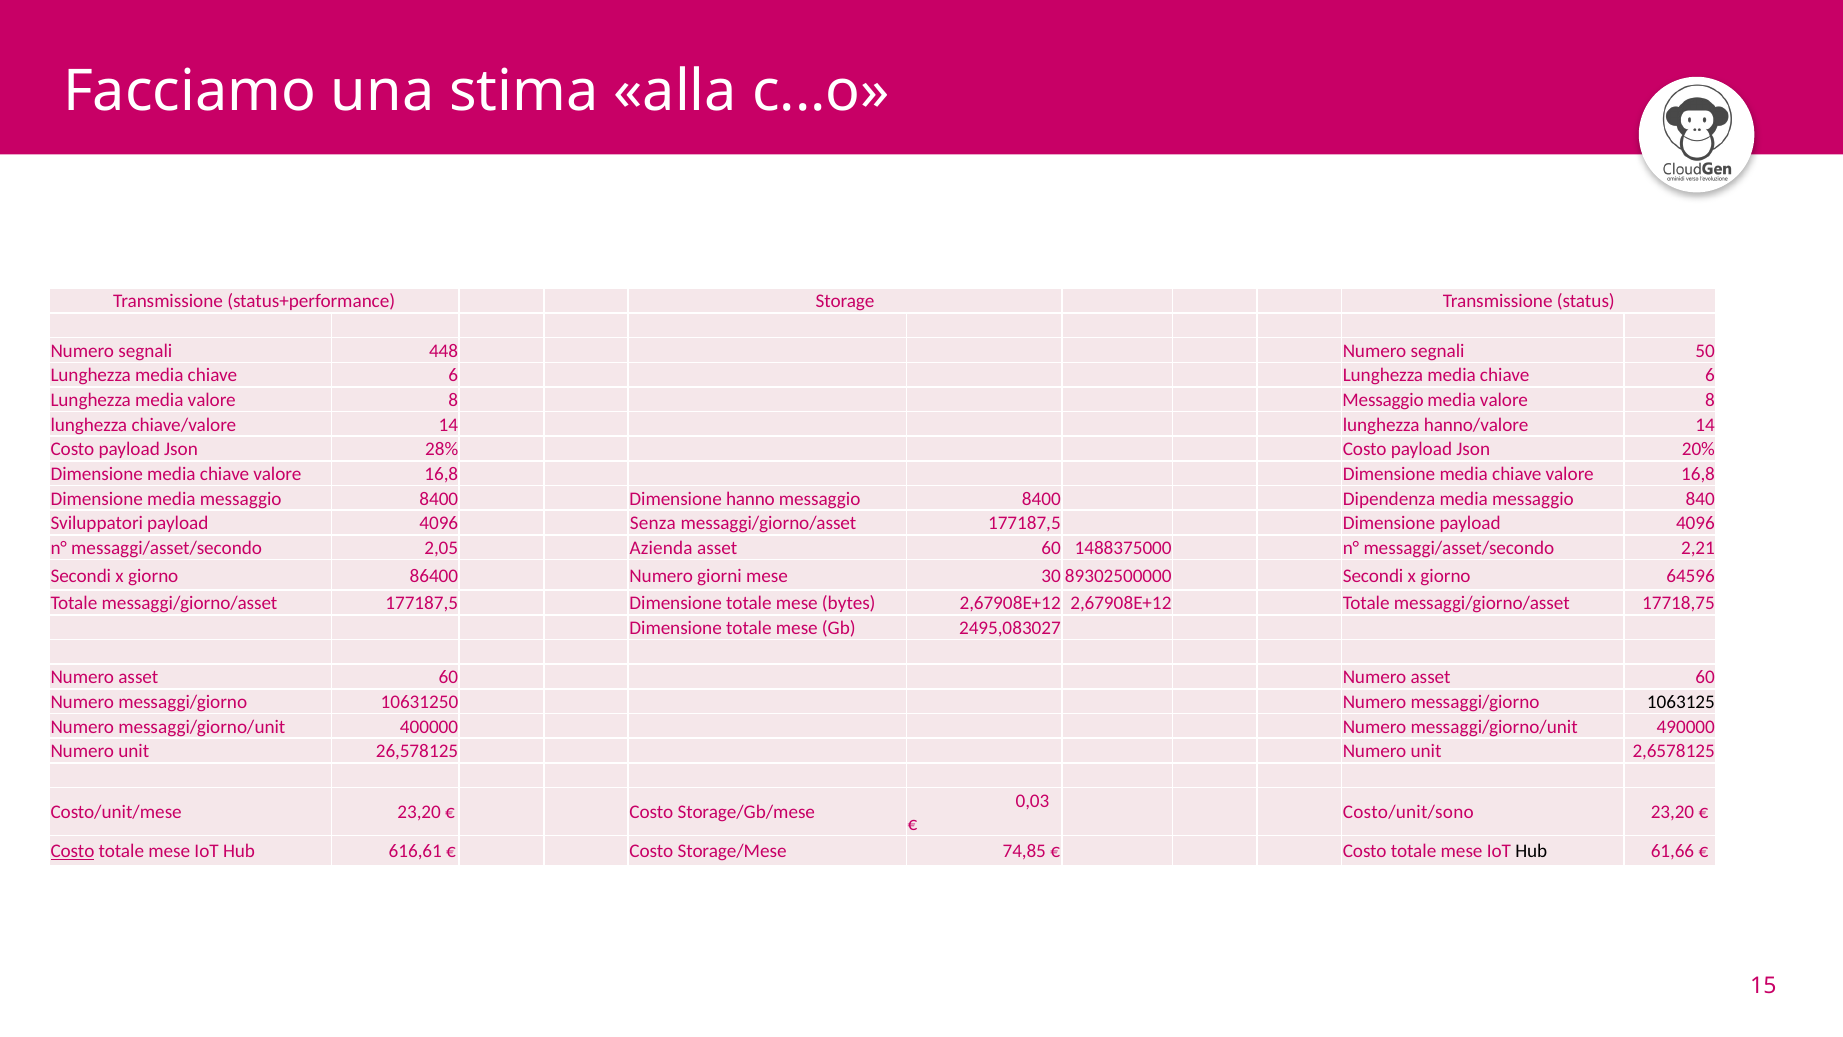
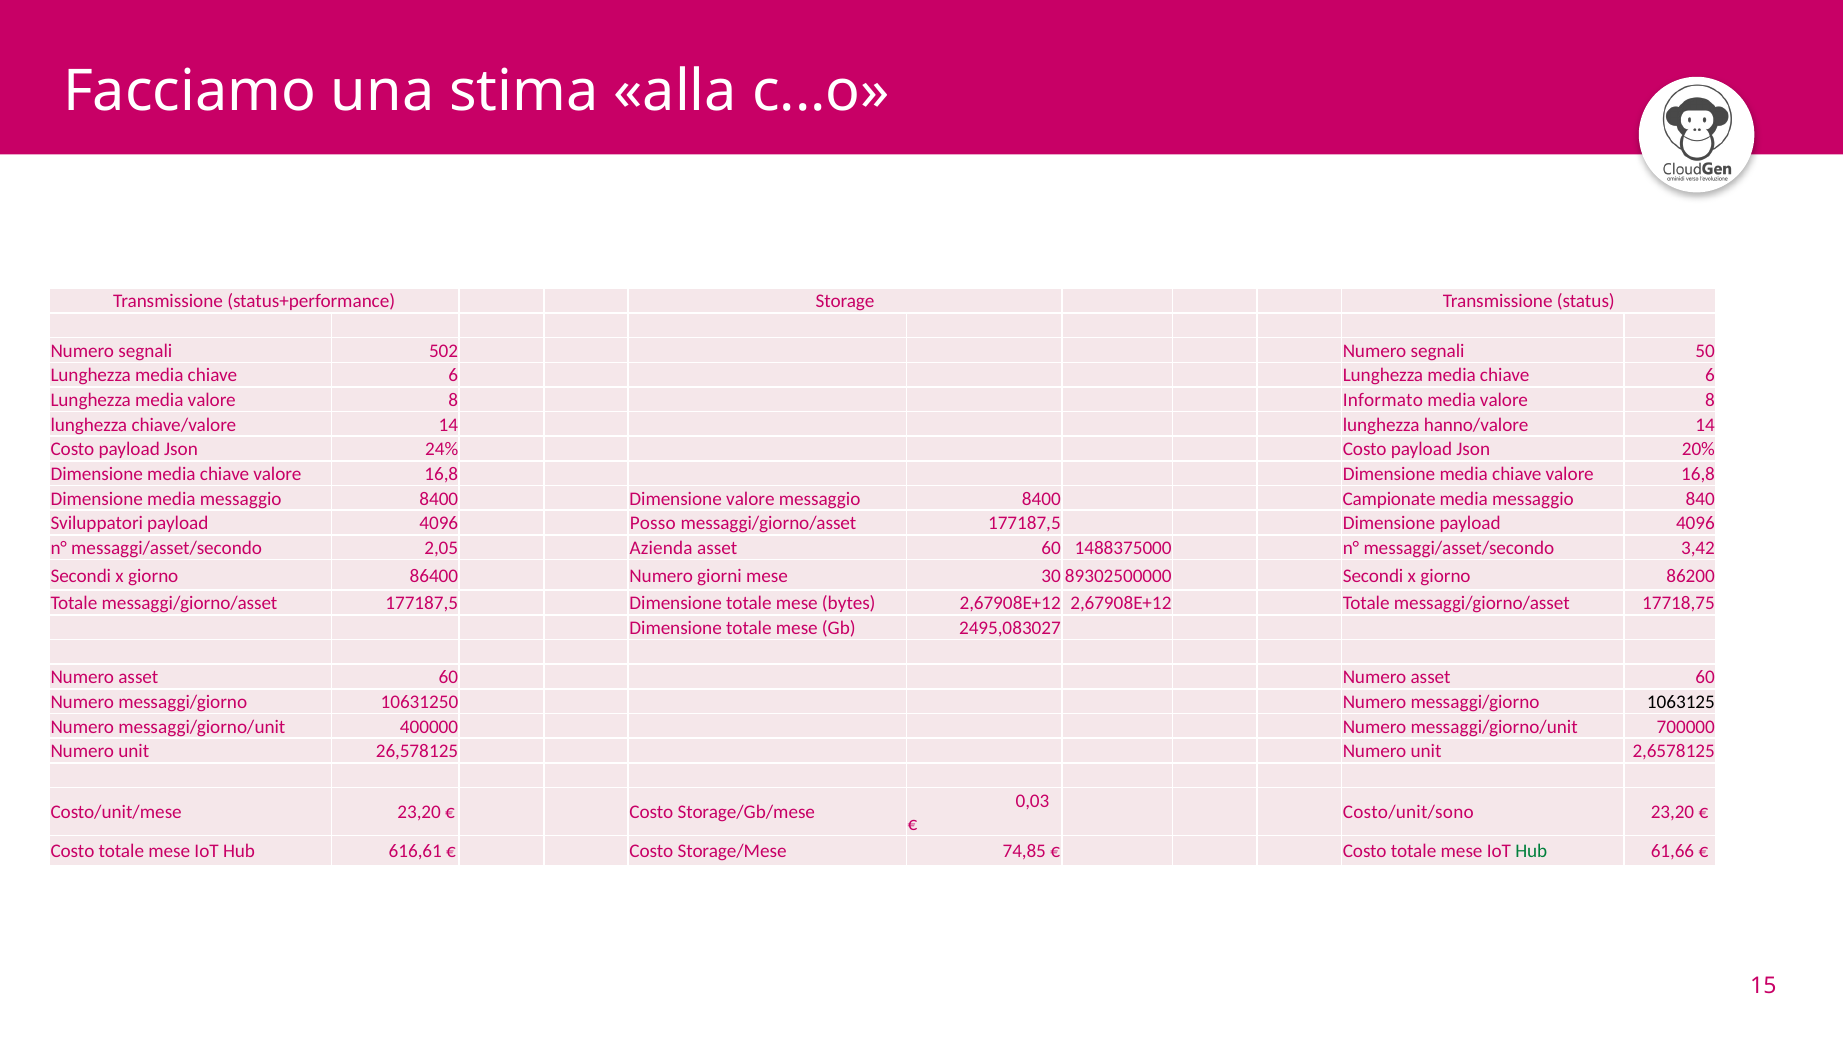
448: 448 -> 502 (444, 351)
8 Messaggio: Messaggio -> Informato (1383, 400)
28%: 28% -> 24% (442, 449)
Dimensione hanno: hanno -> valore (750, 499)
Dipendenza: Dipendenza -> Campionate (1389, 499)
Senza: Senza -> Posso (653, 523)
2,21: 2,21 -> 3,42 (1698, 548)
64596: 64596 -> 86200 (1691, 576)
490000: 490000 -> 700000 (1686, 726)
Costo underline: present -> none (72, 851)
Hub colour: black -> green (1531, 851)
